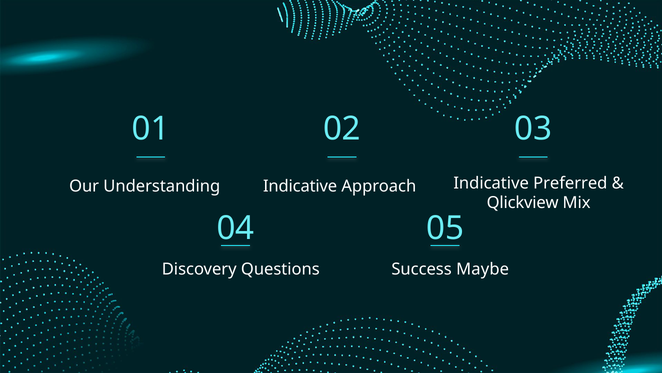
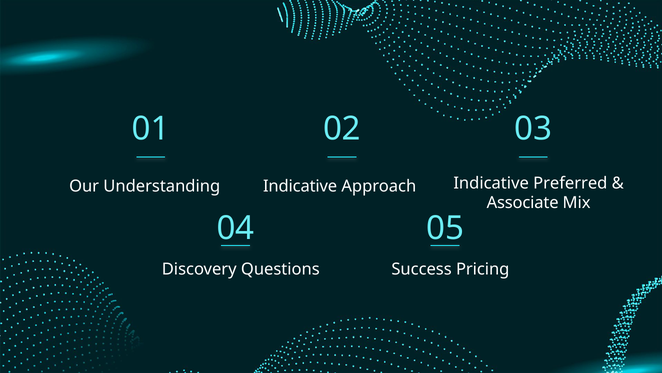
Qlickview: Qlickview -> Associate (523, 203)
Maybe: Maybe -> Pricing (483, 269)
